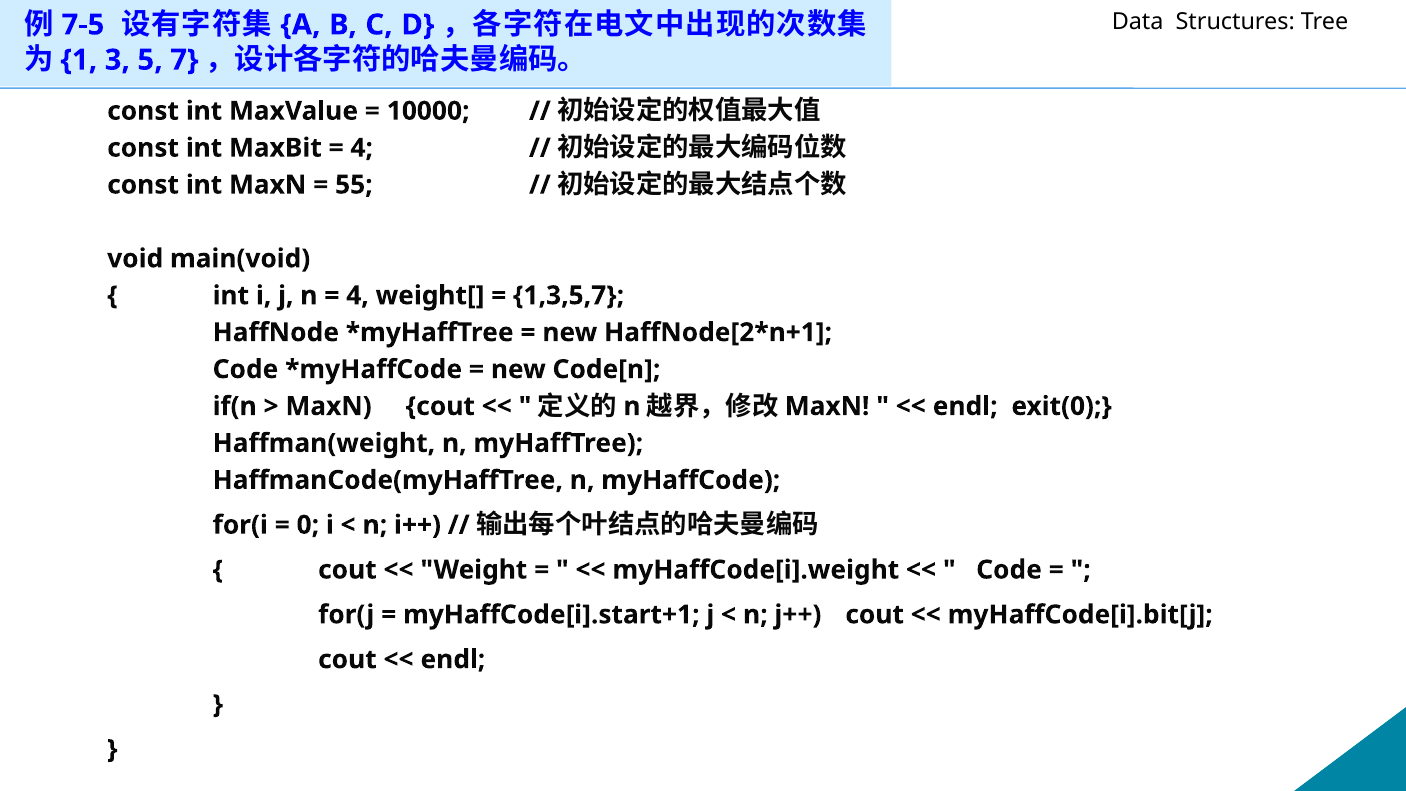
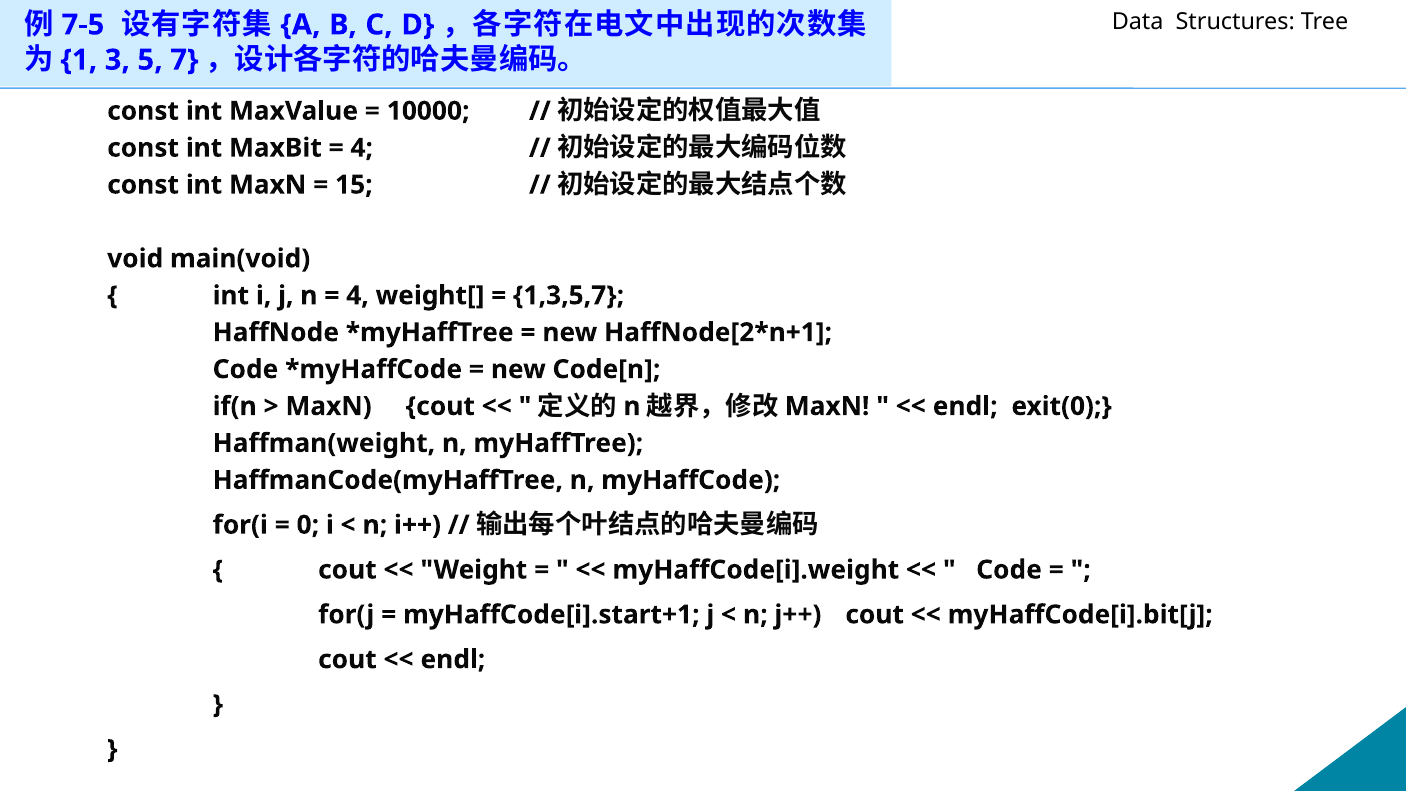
55: 55 -> 15 (354, 185)
